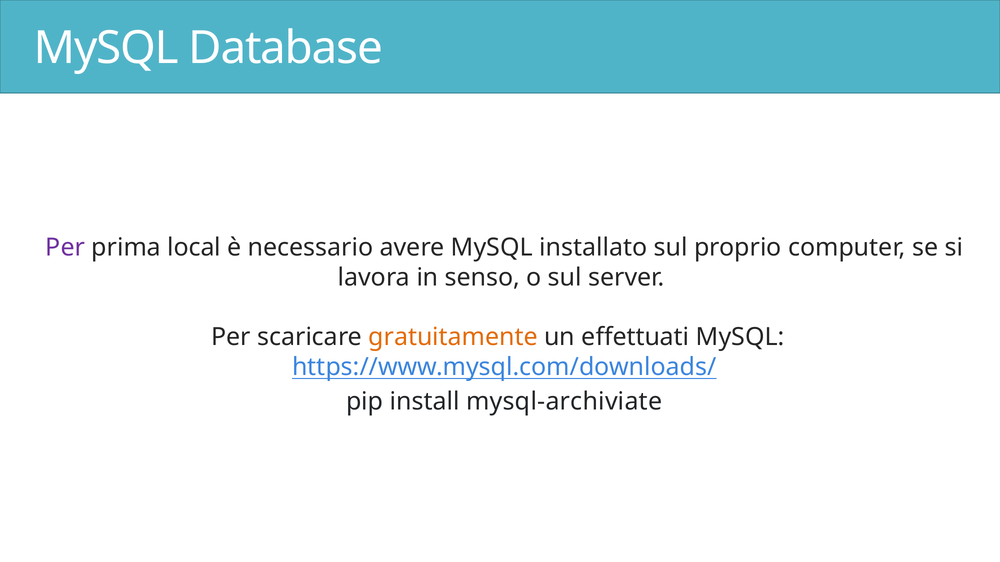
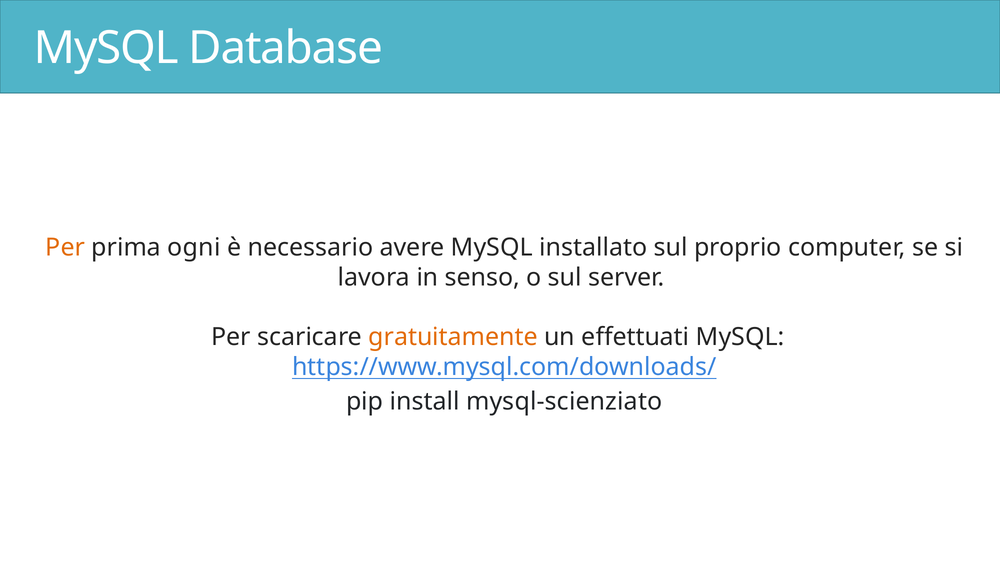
Per colour: purple -> orange (65, 248)
local: local -> ogni (194, 248)
mysql-archiviate: mysql-archiviate -> mysql-scienziato (564, 402)
